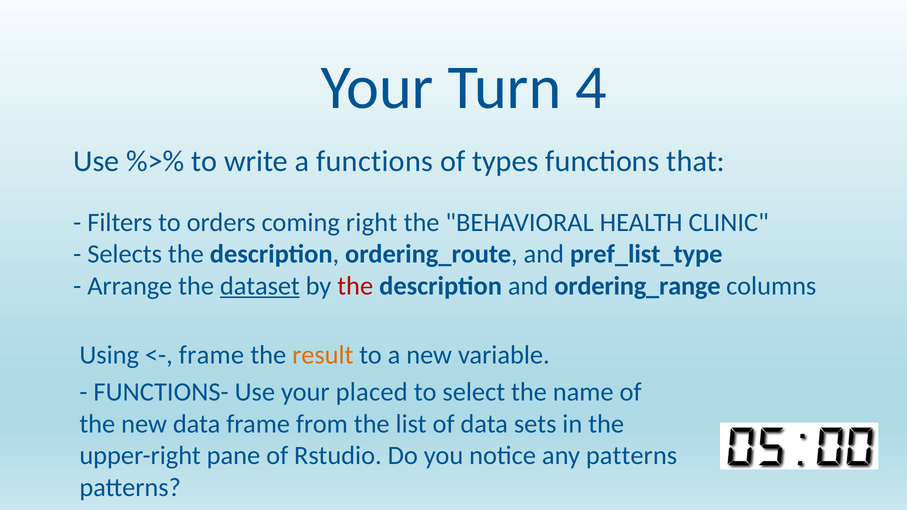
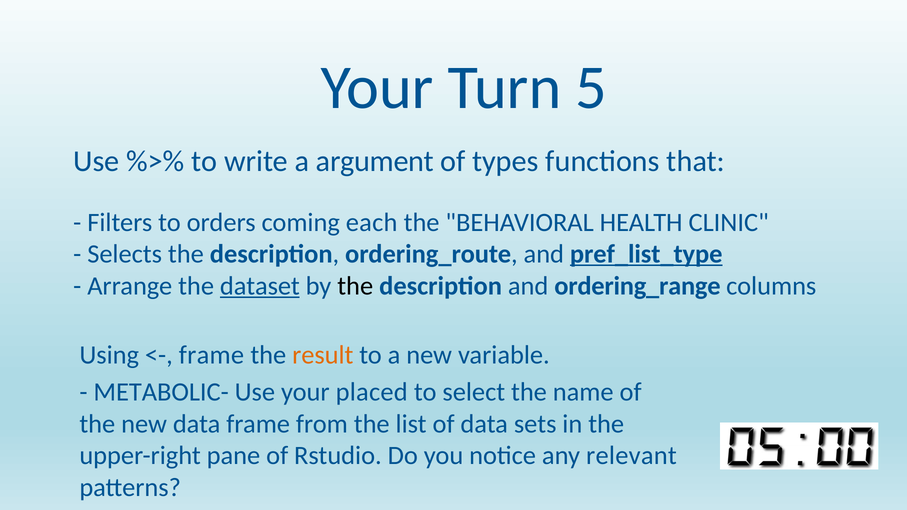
4: 4 -> 5 (591, 88)
a functions: functions -> argument (375, 161)
right: right -> each (372, 222)
pref_list_type underline: none -> present (646, 254)
the colour: red -> black (355, 286)
FUNCTIONS-: FUNCTIONS- -> METABOLIC- (161, 392)
any patterns: patterns -> relevant (631, 456)
